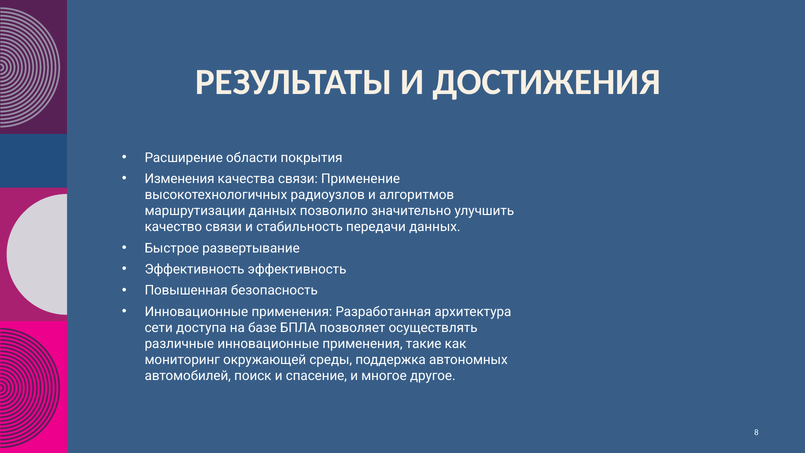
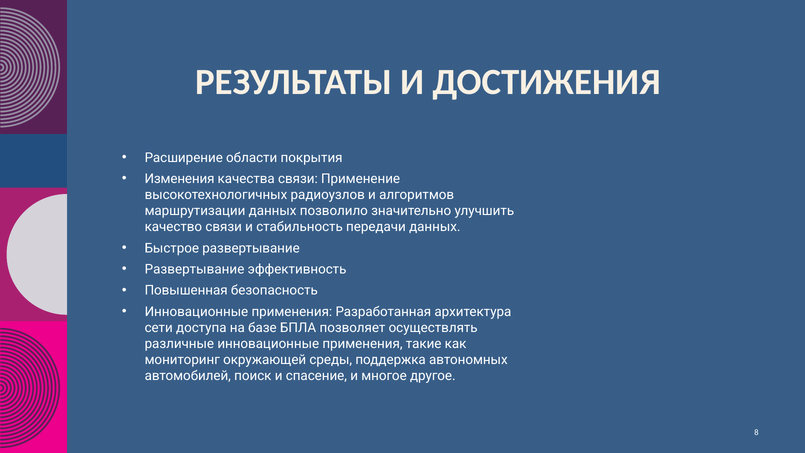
Эффективность: Эффективность -> Развертывание (195, 269)
